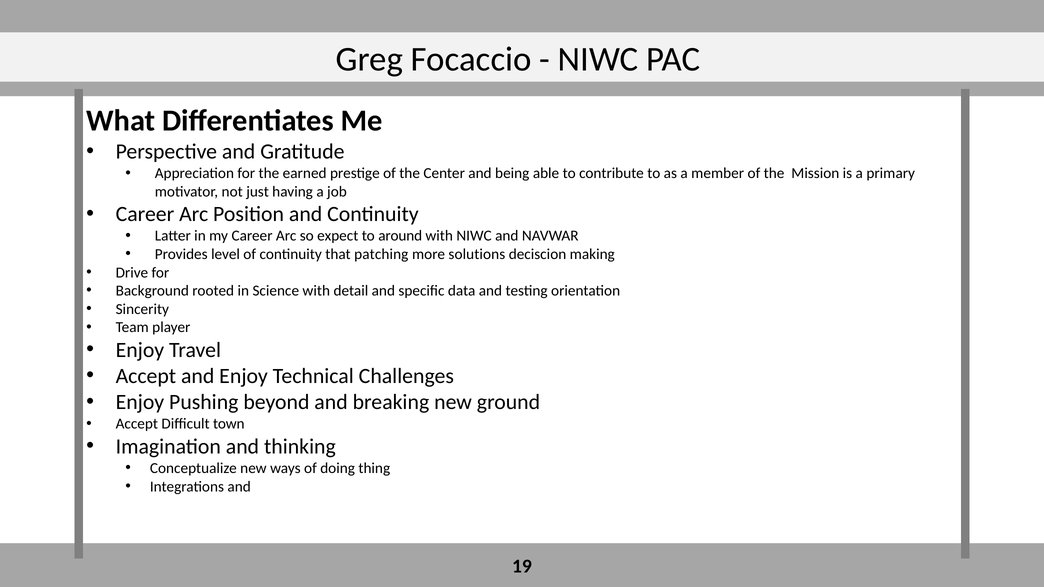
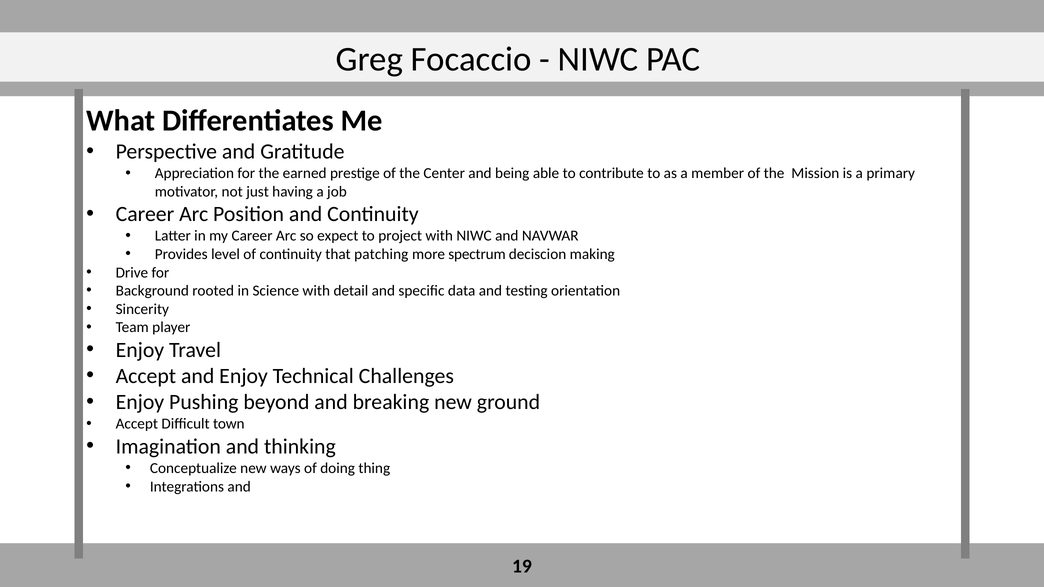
around: around -> project (400, 236)
solutions: solutions -> spectrum (477, 254)
